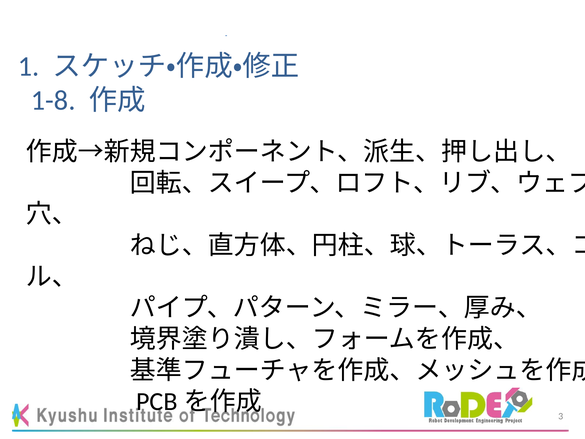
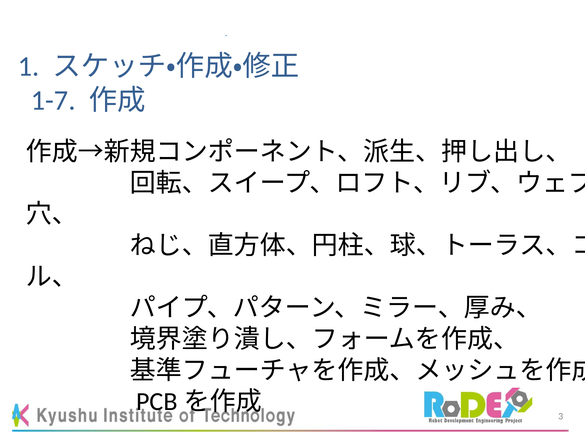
1-8: 1-8 -> 1-7 (53, 100)
